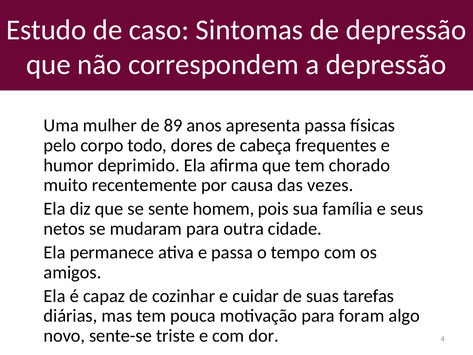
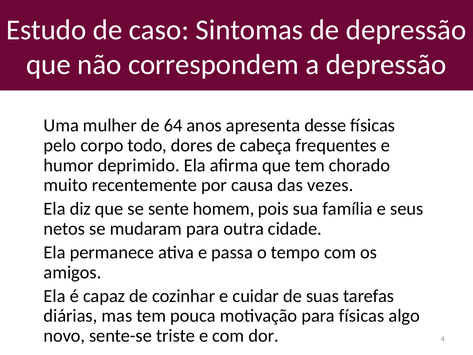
89: 89 -> 64 (173, 125)
apresenta passa: passa -> desse (325, 125)
para foram: foram -> físicas (362, 316)
